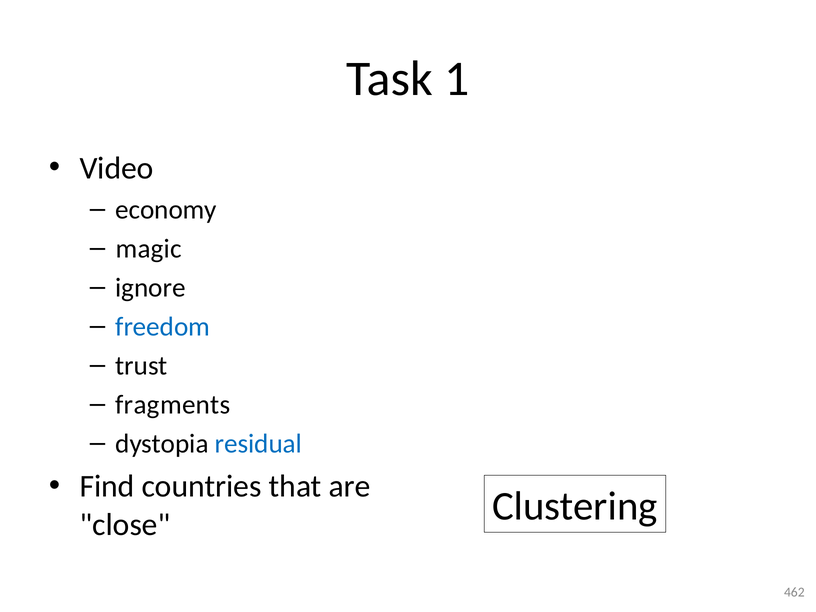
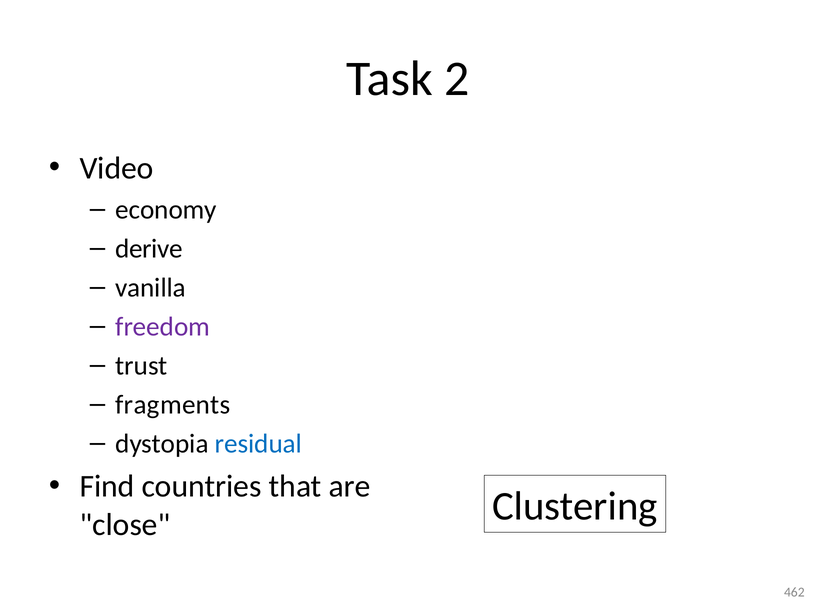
1: 1 -> 2 (457, 79)
magic: magic -> derive (149, 249)
ignore: ignore -> vanilla (151, 288)
freedom colour: blue -> purple (163, 327)
